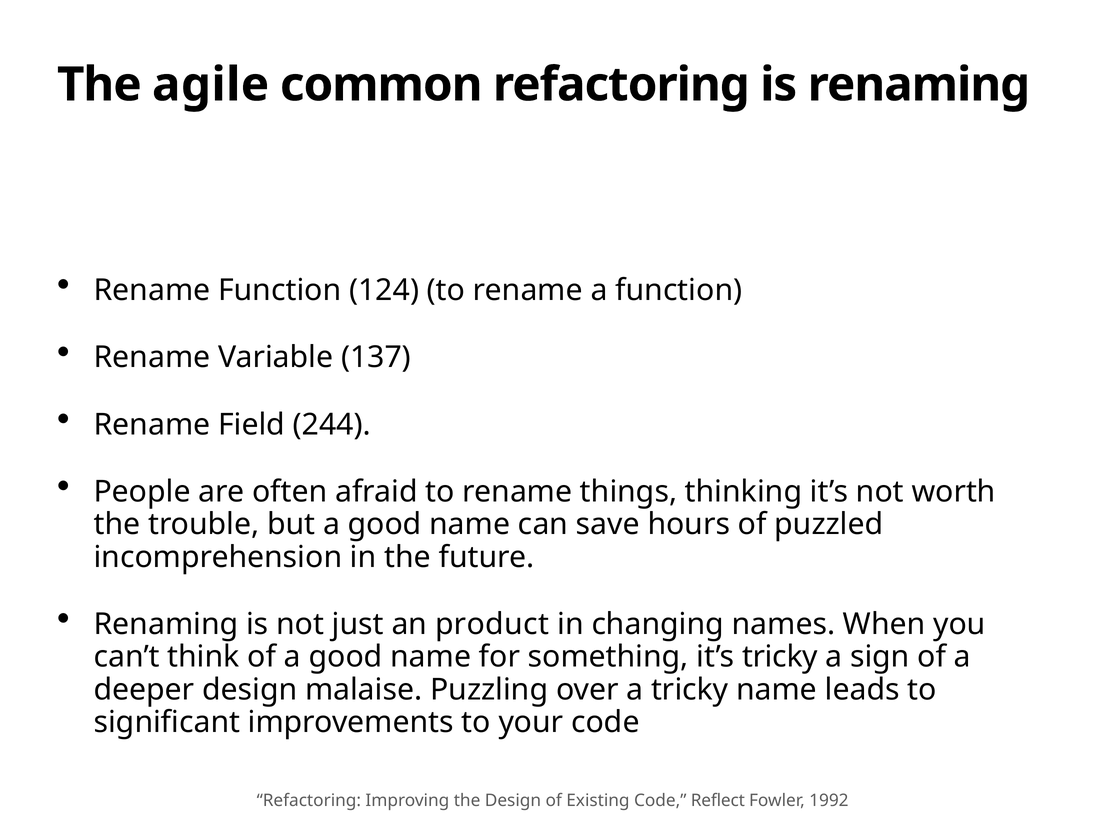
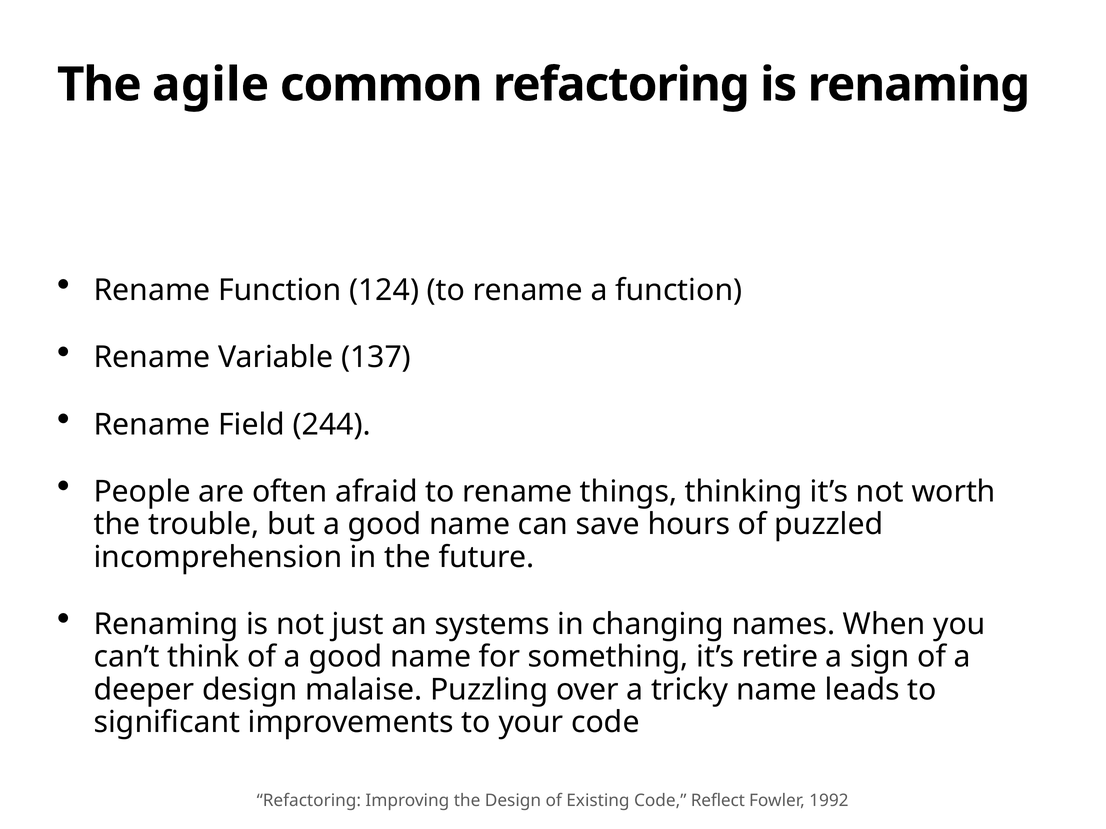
product: product -> systems (492, 625)
it’s tricky: tricky -> retire (780, 657)
